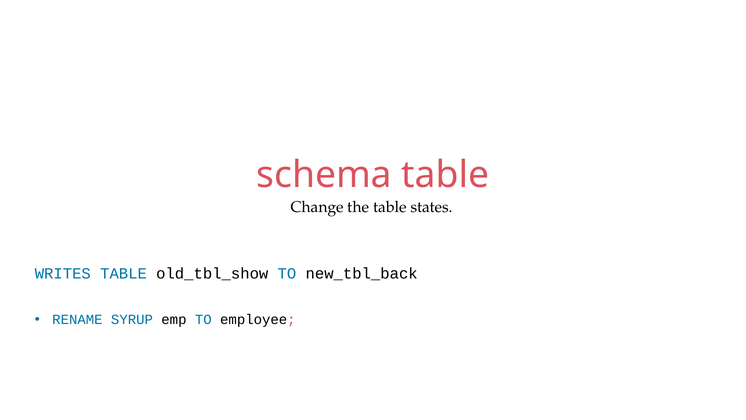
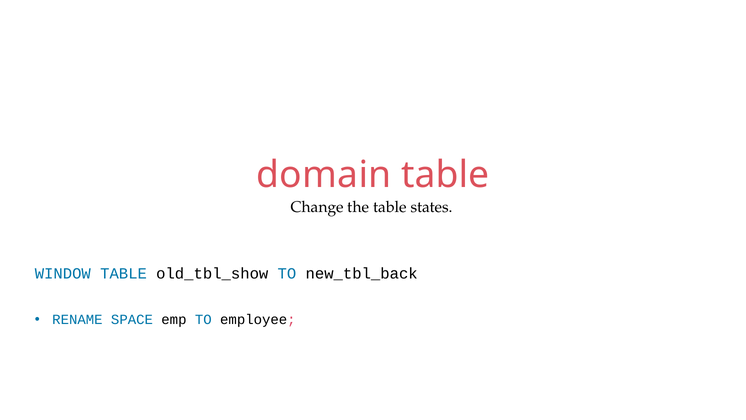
schema: schema -> domain (324, 175)
WRITES: WRITES -> WINDOW (63, 274)
SYRUP: SYRUP -> SPACE (132, 319)
